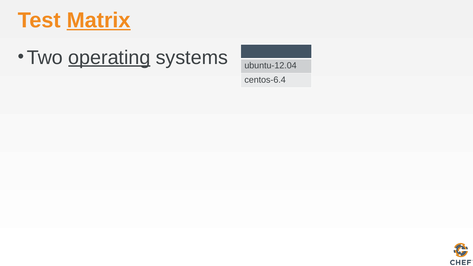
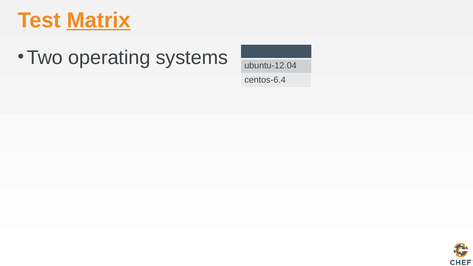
operating underline: present -> none (109, 58)
